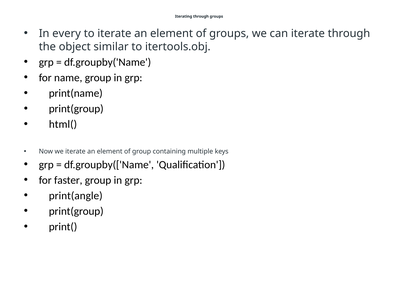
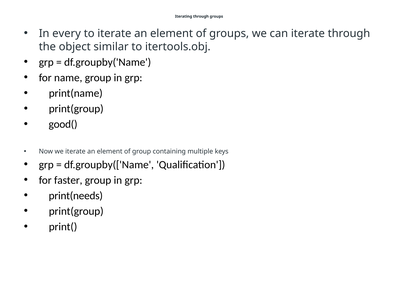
html(: html( -> good( (63, 124)
print(angle: print(angle -> print(needs (76, 195)
